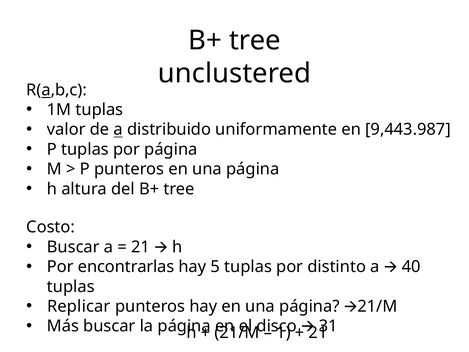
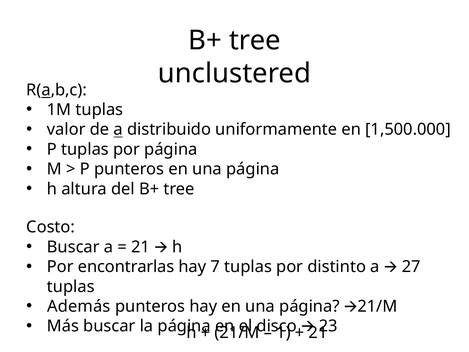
9,443.987: 9,443.987 -> 1,500.000 (408, 129)
5: 5 -> 7 (215, 267)
40: 40 -> 27 (411, 267)
Replicar: Replicar -> Además (79, 306)
31: 31 -> 23 (328, 326)
